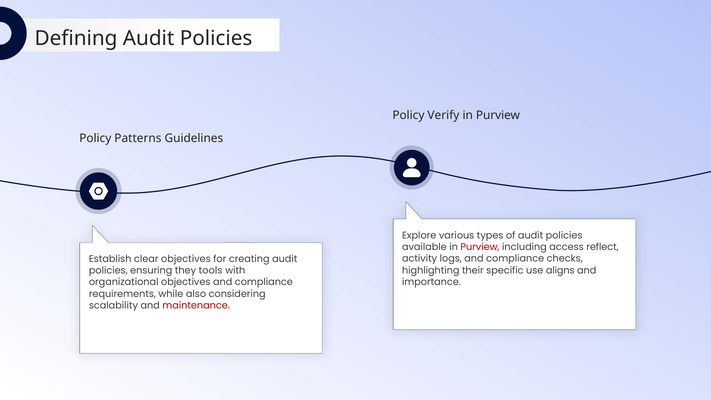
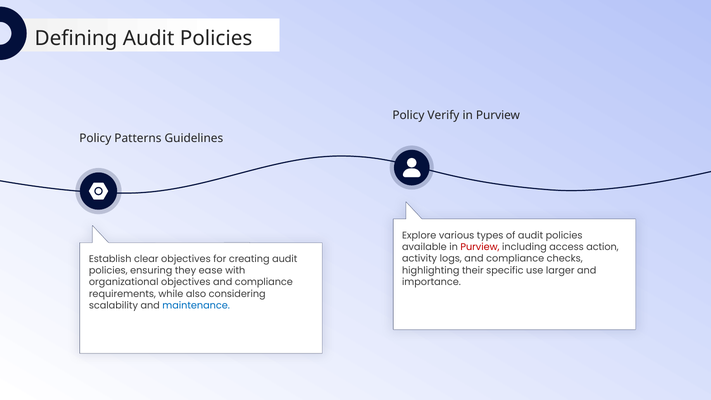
reflect: reflect -> action (602, 247)
aligns: aligns -> larger (560, 270)
tools: tools -> ease (211, 271)
maintenance colour: red -> blue (196, 305)
